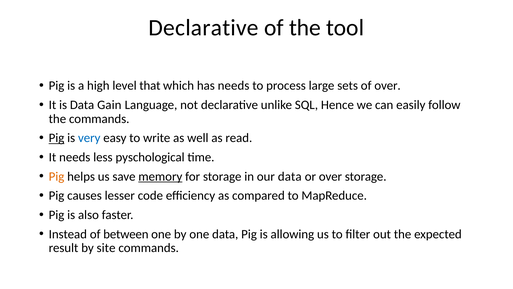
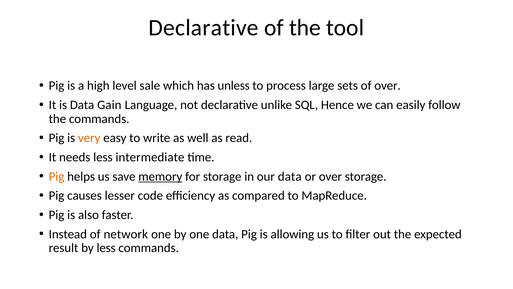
that: that -> sale (150, 86)
has needs: needs -> unless (234, 86)
Pig underline: present -> none (57, 138)
very colour: blue -> orange (89, 138)
pyschological: pyschological -> intermediate (150, 157)
between: between -> network (126, 234)
by site: site -> less (106, 248)
